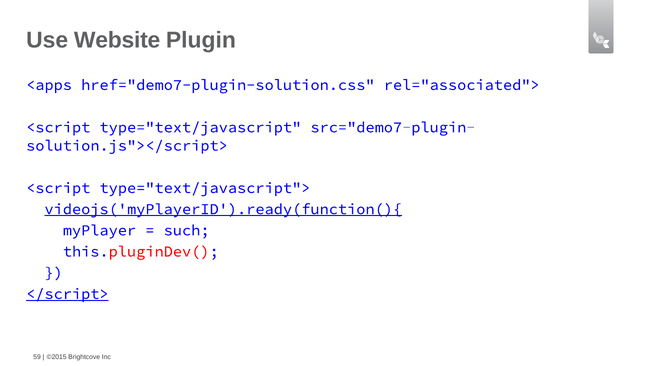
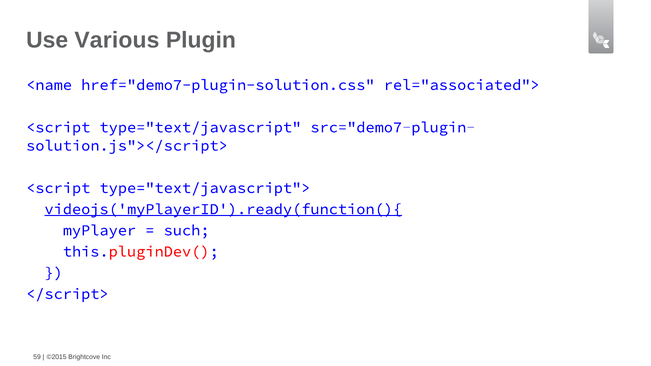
Website: Website -> Various (117, 40)
<apps: <apps -> <name (49, 85)
</script> underline: present -> none (67, 294)
